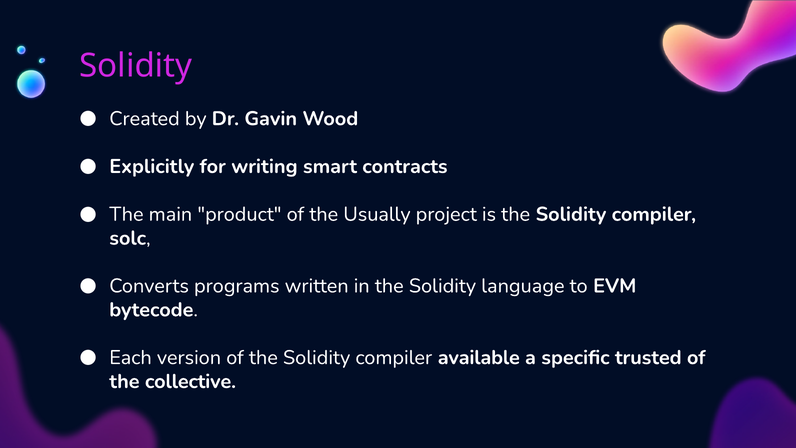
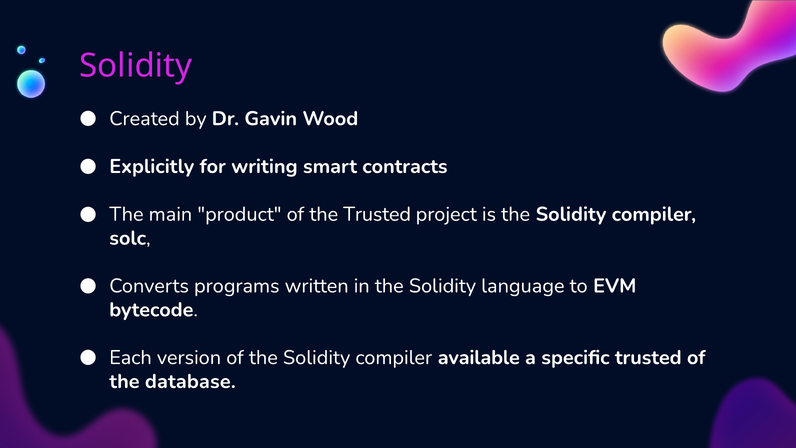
the Usually: Usually -> Trusted (377, 214)
collective: collective -> database (190, 381)
